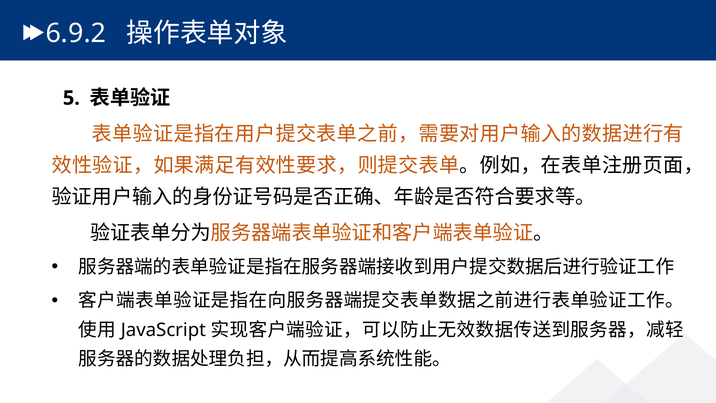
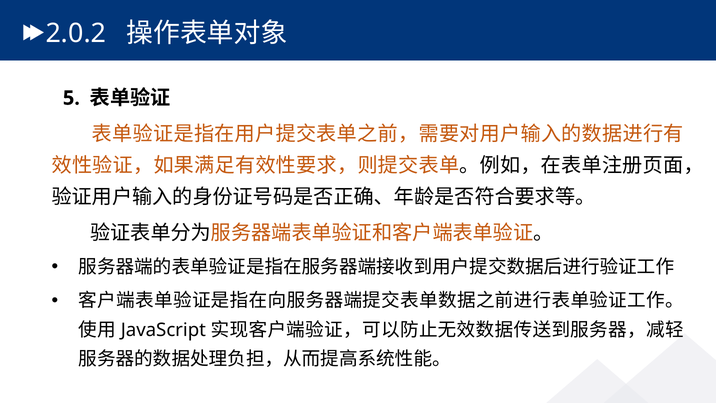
6.9.2: 6.9.2 -> 2.0.2 (76, 33)
